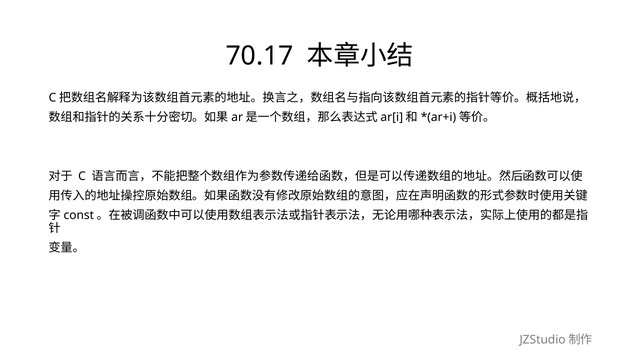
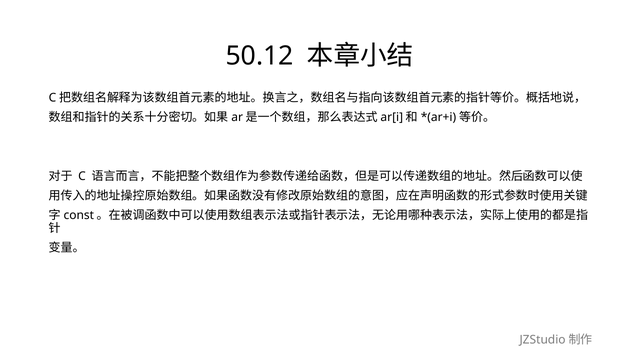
70.17: 70.17 -> 50.12 (260, 56)
